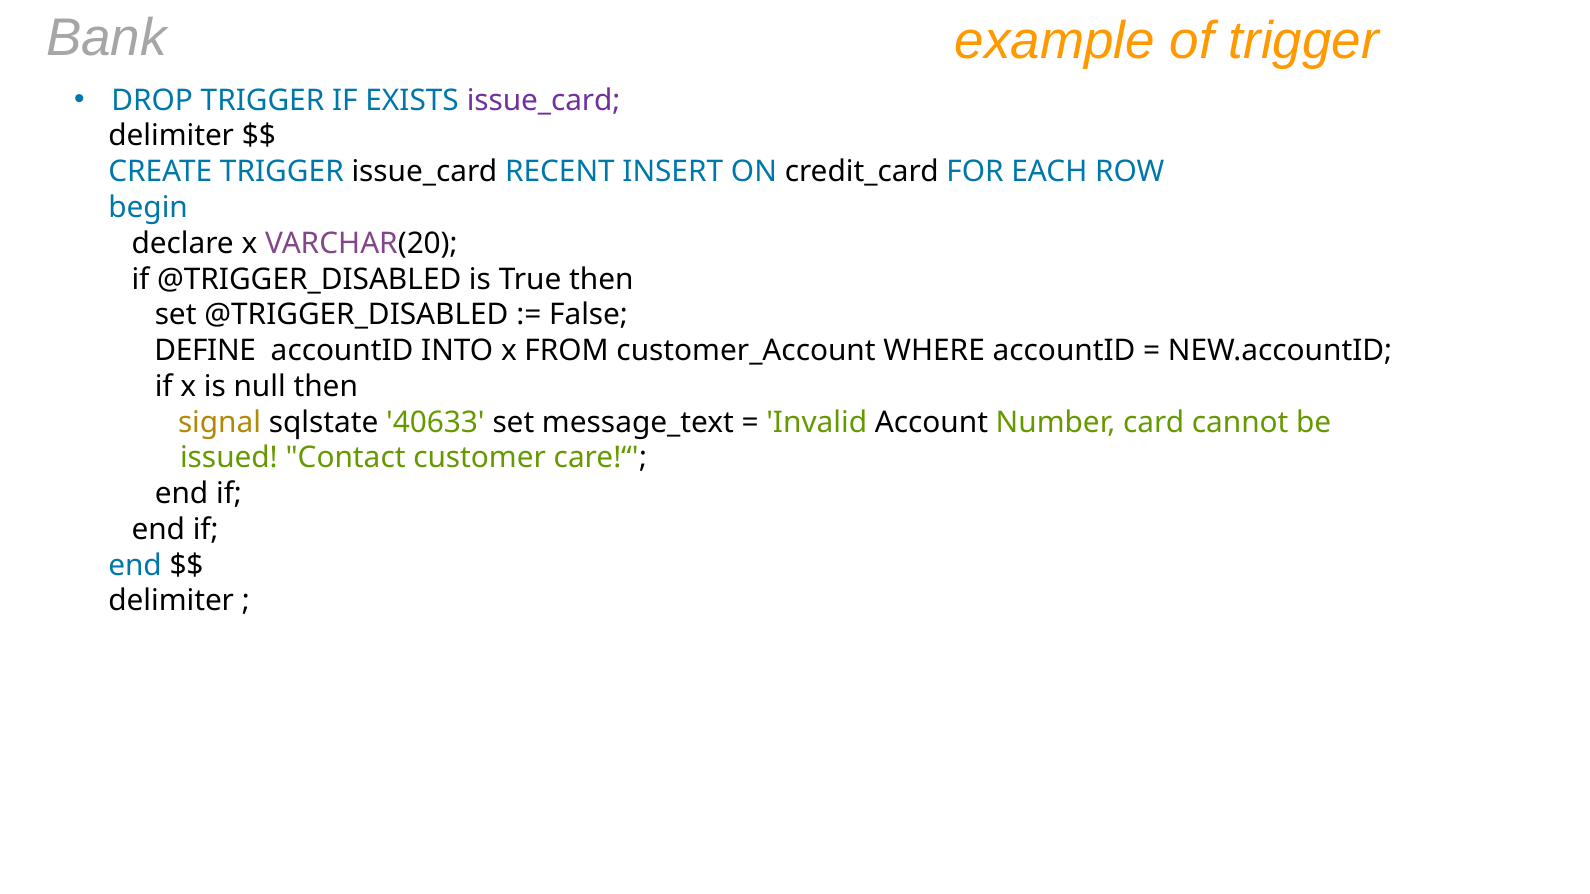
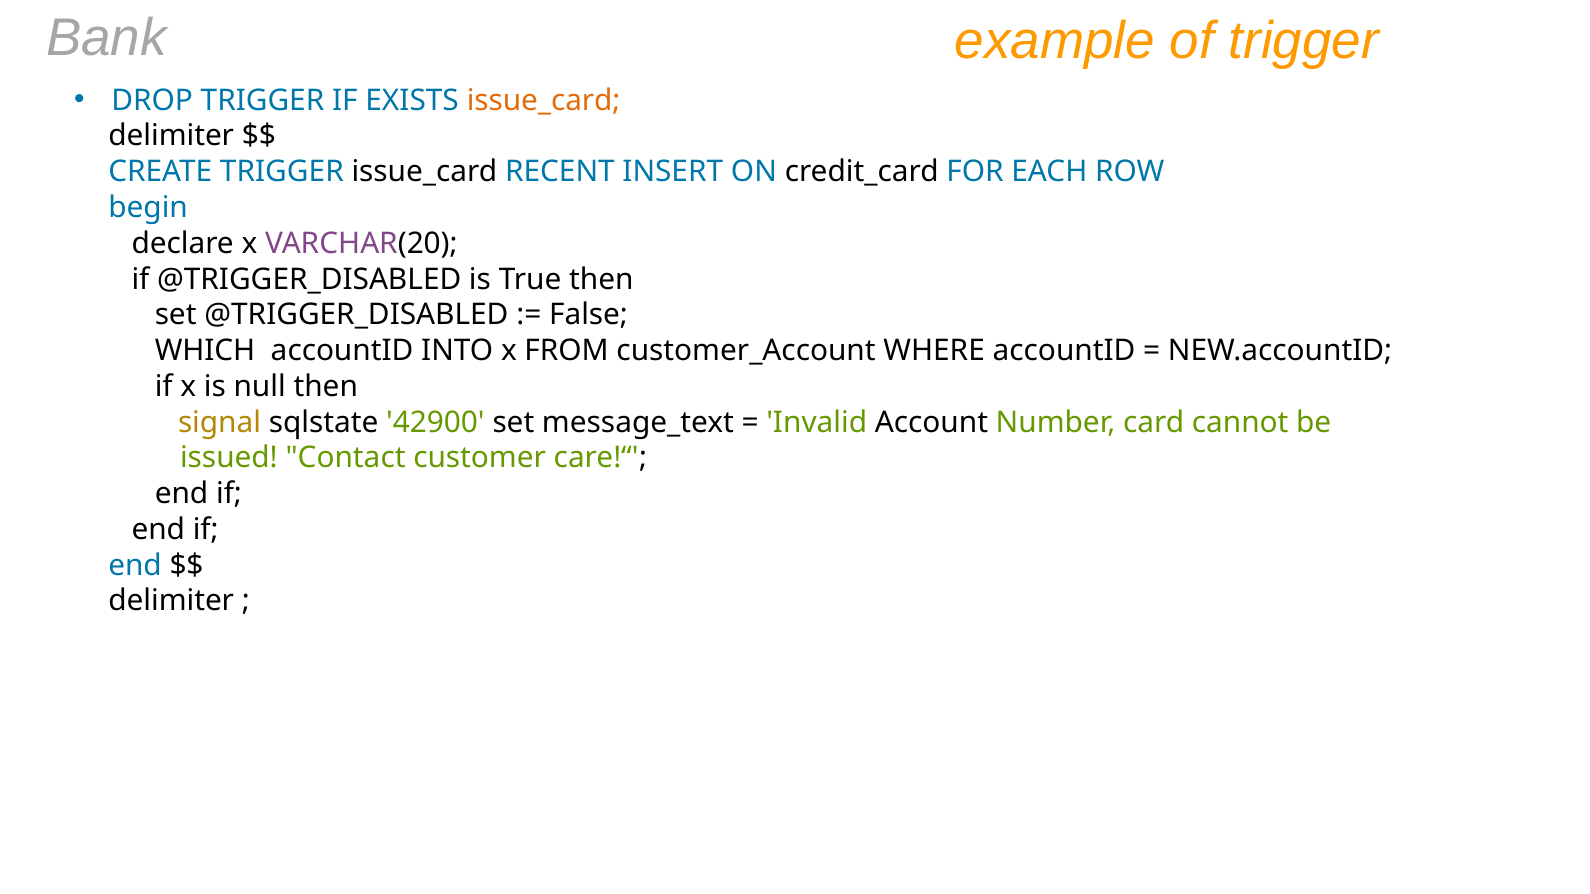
issue_card colour: purple -> orange (544, 100)
DEFINE: DEFINE -> WHICH (205, 351)
40633: 40633 -> 42900 (435, 422)
